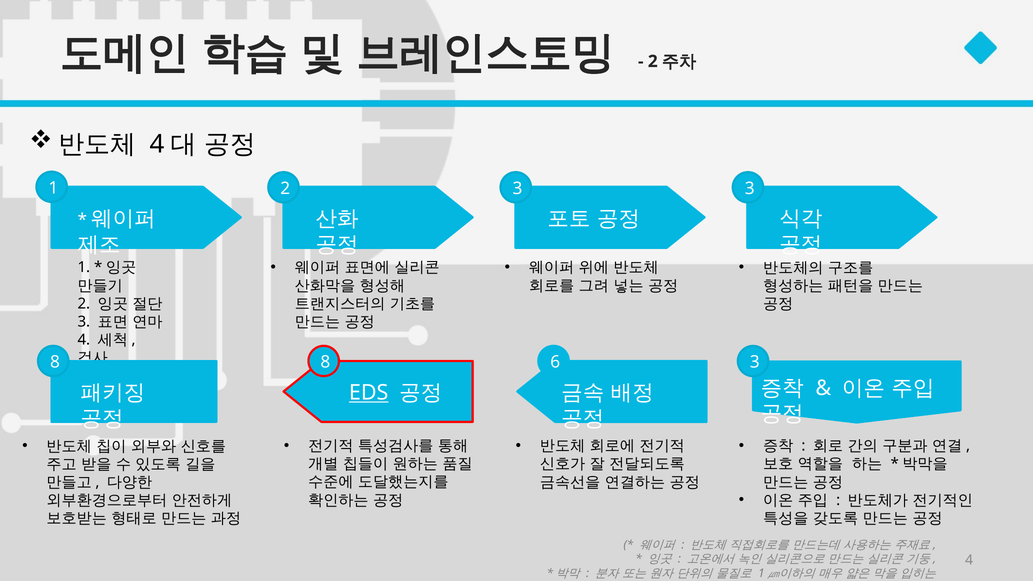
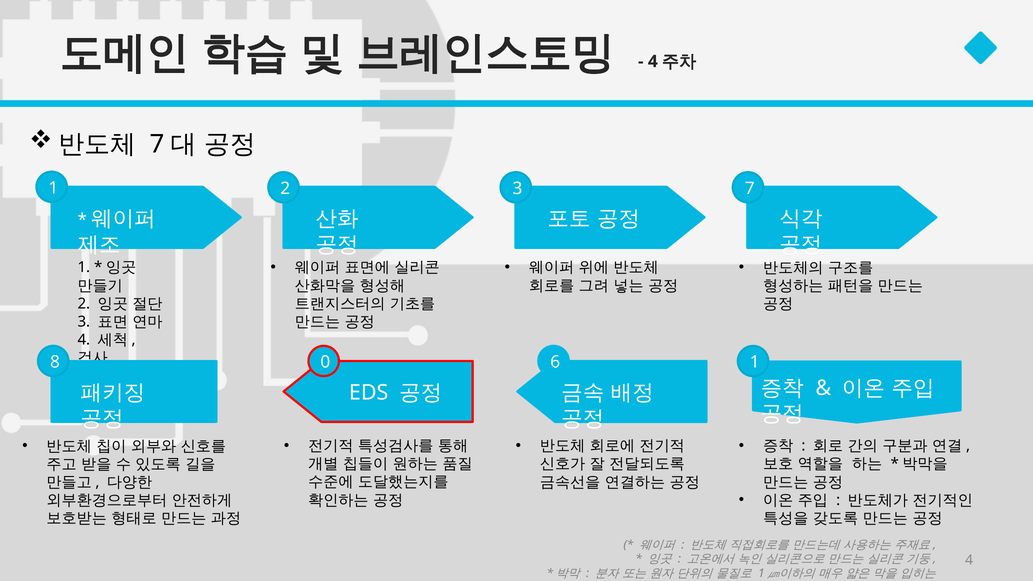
2: 2 -> 4 (653, 61)
4: 4 -> 7 (157, 144)
3 3: 3 -> 7 (750, 189)
8 8: 8 -> 0 (325, 362)
6 3: 3 -> 1 (755, 362)
EDS underline: present -> none (369, 393)
